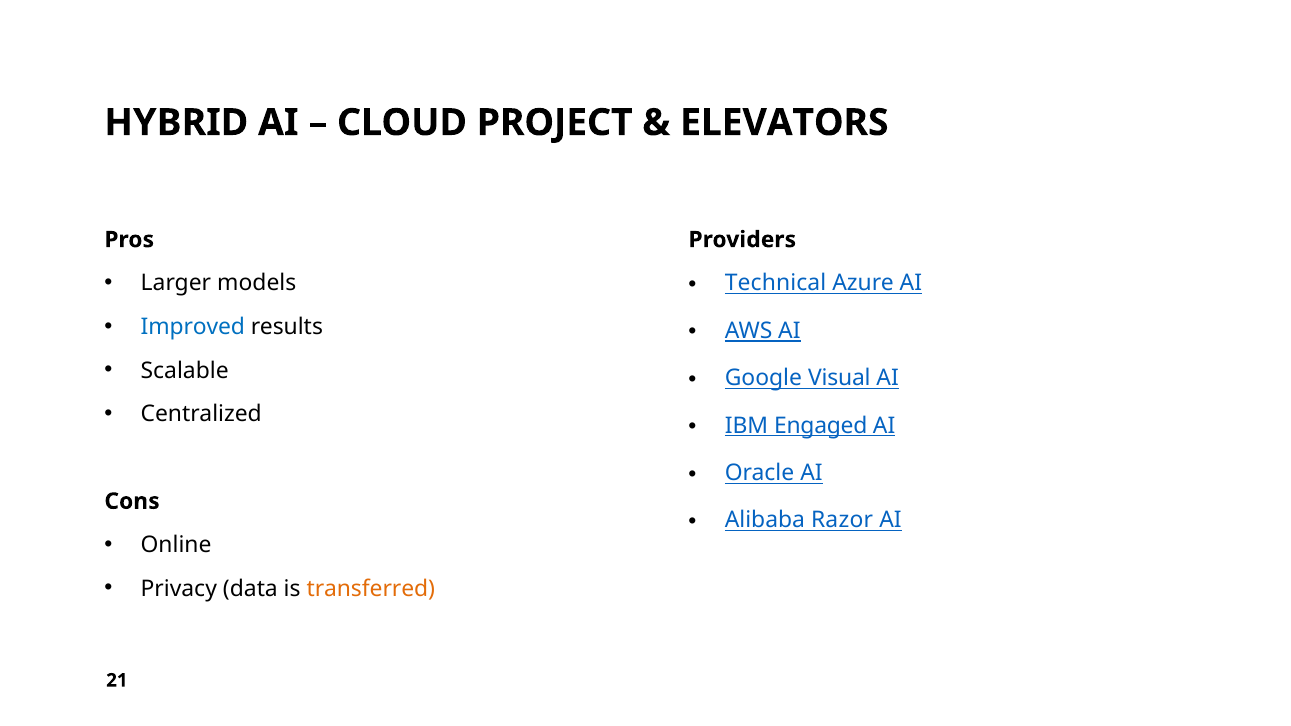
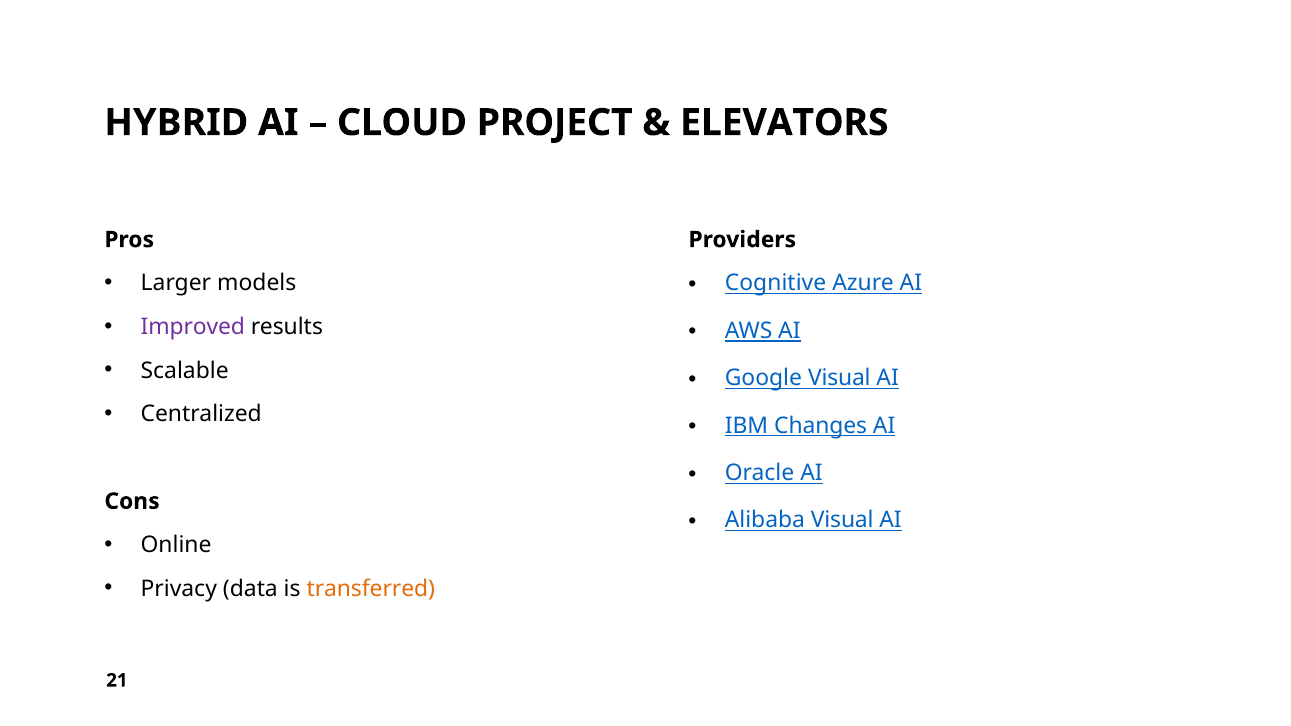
Technical: Technical -> Cognitive (776, 283)
Improved colour: blue -> purple (193, 327)
Engaged: Engaged -> Changes (821, 426)
Alibaba Razor: Razor -> Visual (842, 520)
